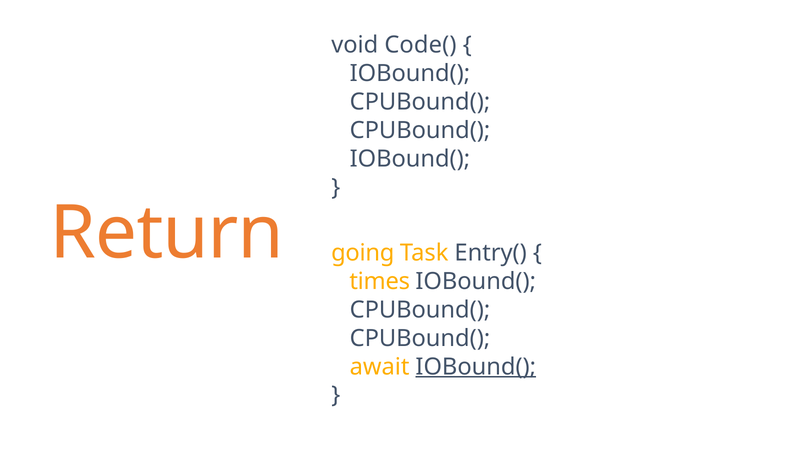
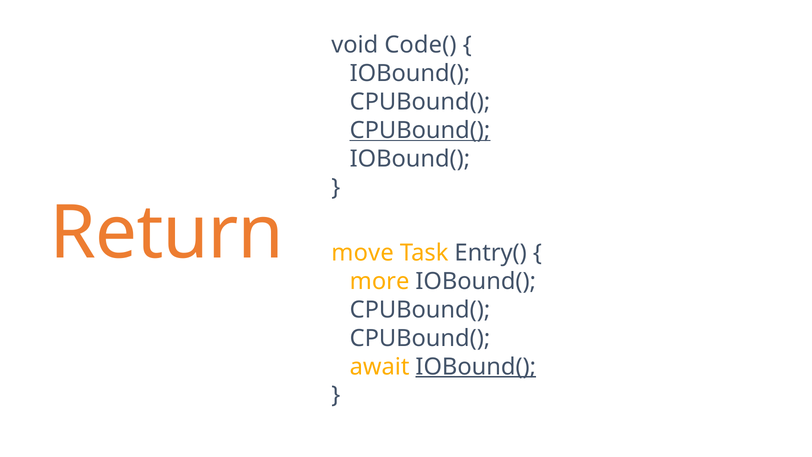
CPUBound( underline: none -> present (420, 130)
going: going -> move (363, 253)
times: times -> more (380, 281)
